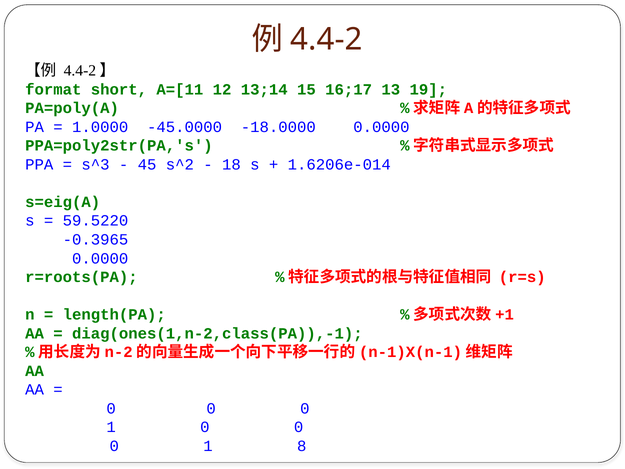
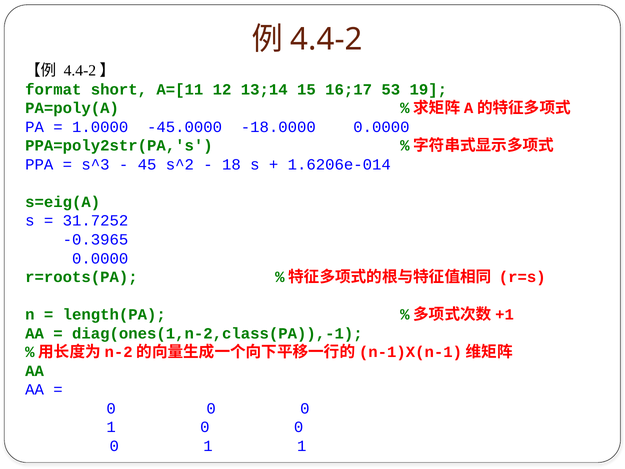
13: 13 -> 53 (391, 89)
59.5220: 59.5220 -> 31.7252 (96, 221)
1 8: 8 -> 1 (302, 446)
